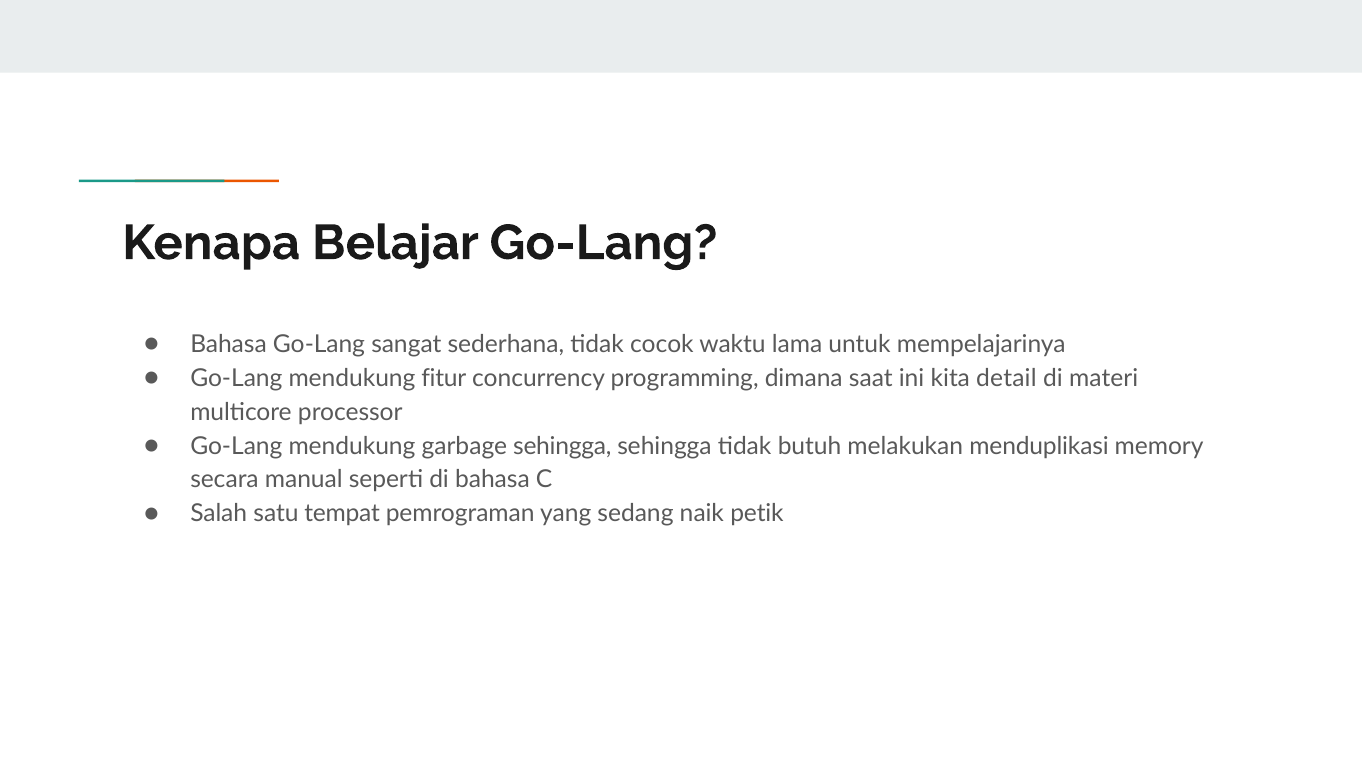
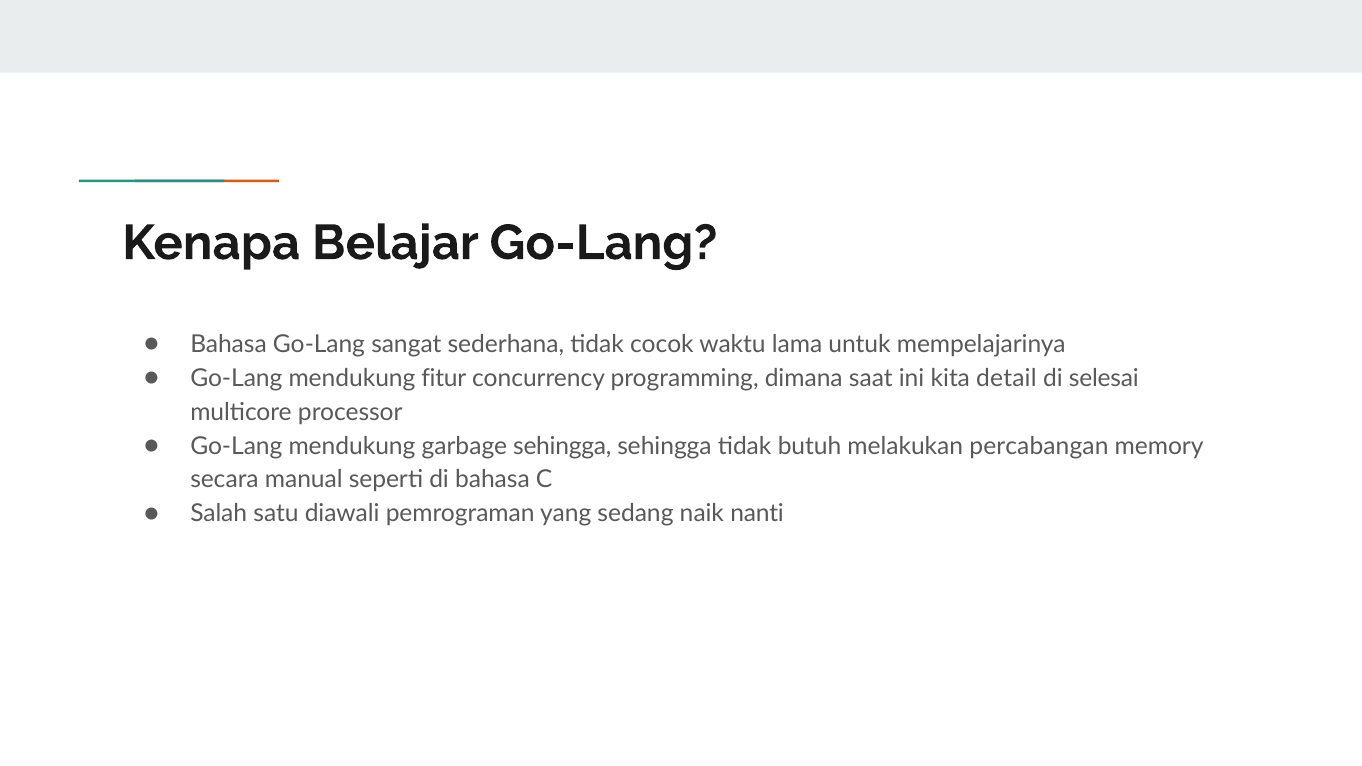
materi: materi -> selesai (1104, 378)
menduplikasi: menduplikasi -> percabangan (1039, 446)
tempat: tempat -> diawali (342, 514)
petik: petik -> nanti (757, 514)
